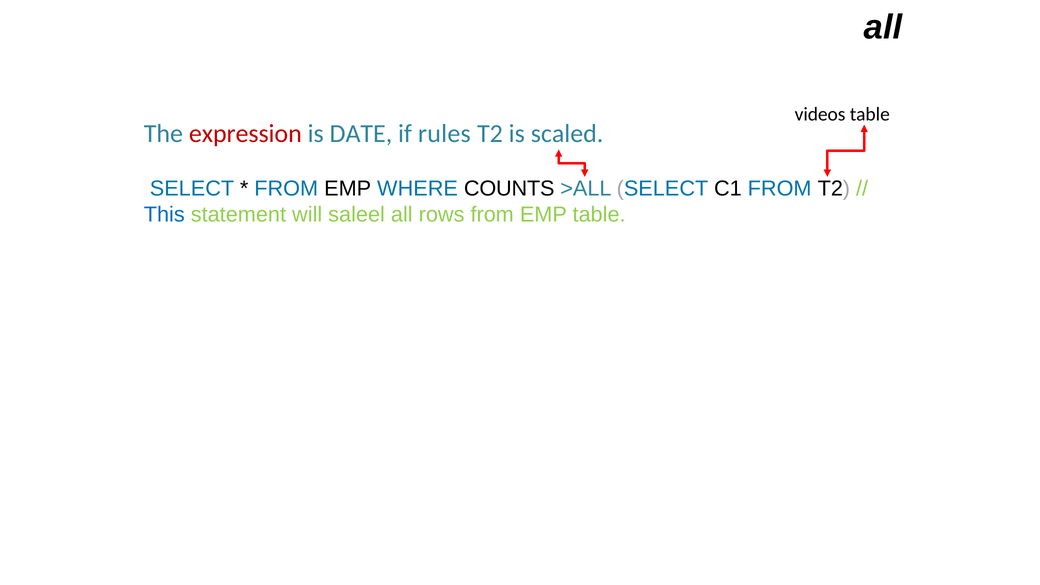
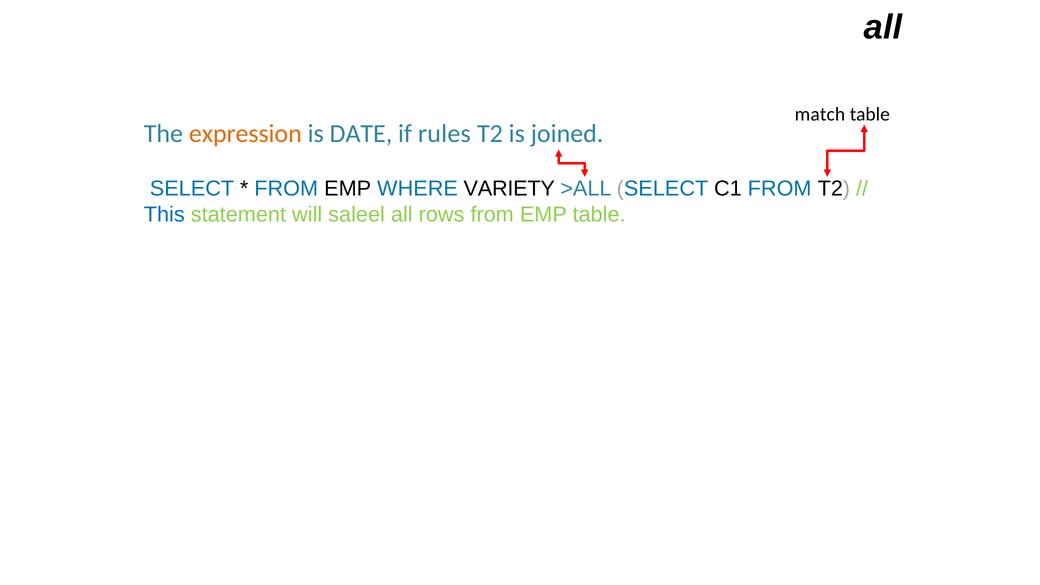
videos: videos -> match (820, 114)
expression colour: red -> orange (245, 134)
scaled: scaled -> joined (567, 134)
COUNTS: COUNTS -> VARIETY (509, 189)
